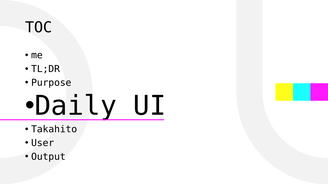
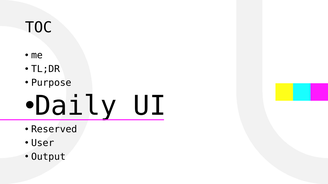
Takahito: Takahito -> Reserved (54, 130)
